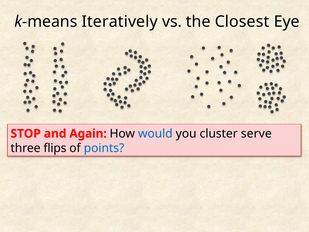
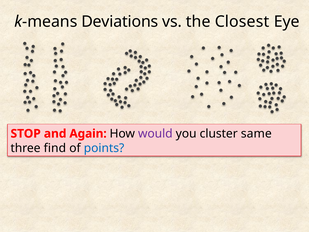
Iteratively: Iteratively -> Deviations (120, 22)
would colour: blue -> purple (155, 134)
serve: serve -> same (256, 134)
flips: flips -> find (55, 148)
